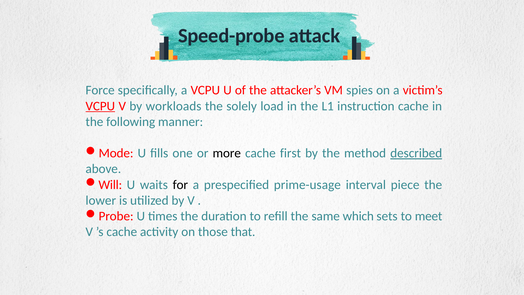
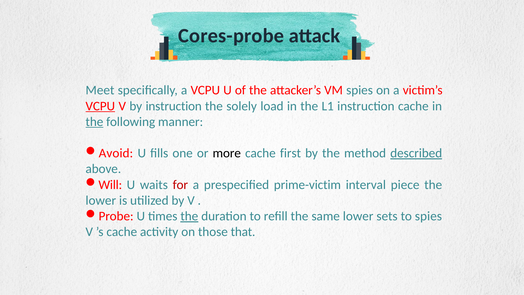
Speed-probe: Speed-probe -> Cores-probe (231, 36)
Force: Force -> Meet (100, 90)
by workloads: workloads -> instruction (174, 106)
the underline: none -> present (94, 122)
Mode: Mode -> Avoid (116, 153)
for colour: black -> red (180, 185)
prime-usage: prime-usage -> prime-victim (307, 185)
the underline: none -> present (189, 216)
same which: which -> lower (358, 216)
to meet: meet -> spies (428, 216)
